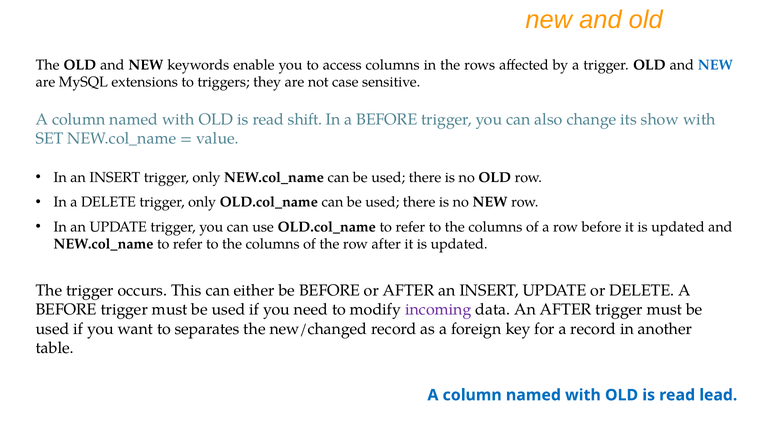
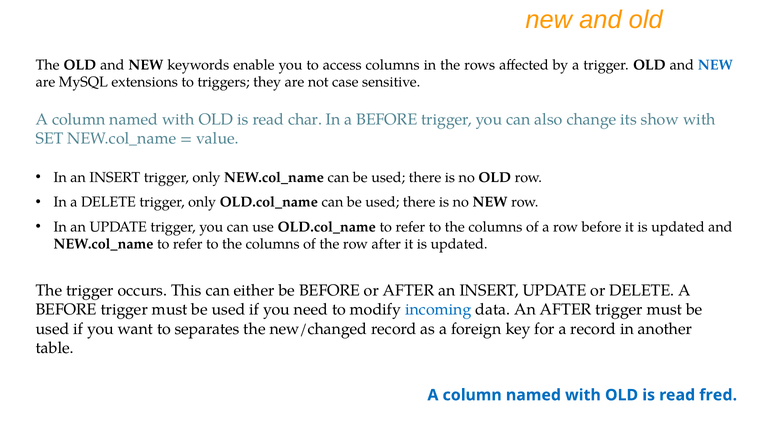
shift: shift -> char (305, 119)
incoming colour: purple -> blue (438, 310)
lead: lead -> fred (718, 395)
